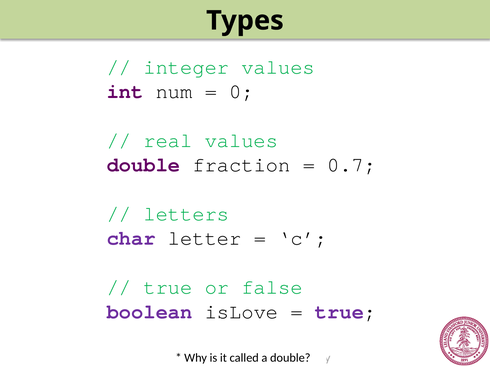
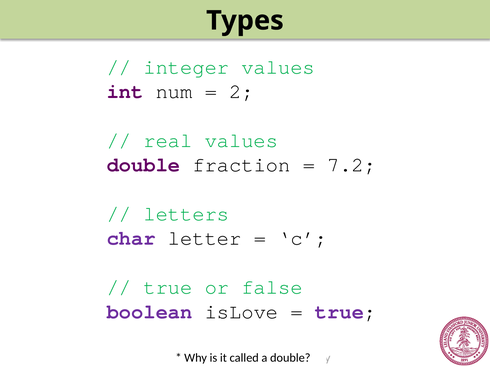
0: 0 -> 2 (241, 92)
0.7: 0.7 -> 7.2 (352, 165)
